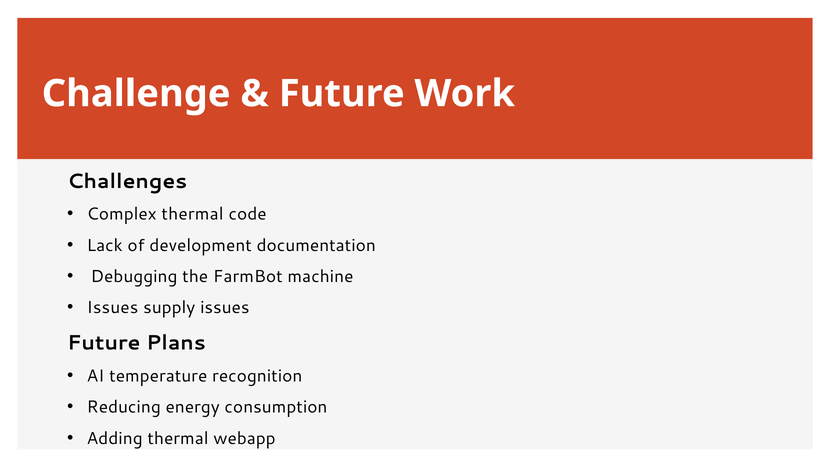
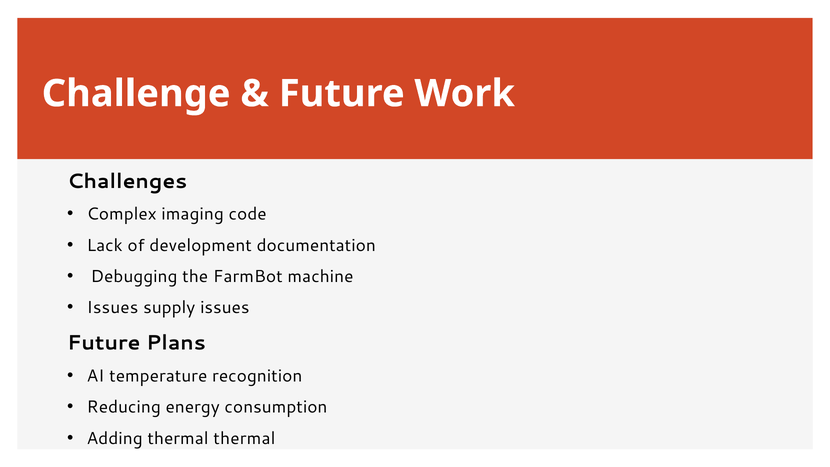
Complex thermal: thermal -> imaging (193, 214)
thermal webapp: webapp -> thermal (244, 438)
